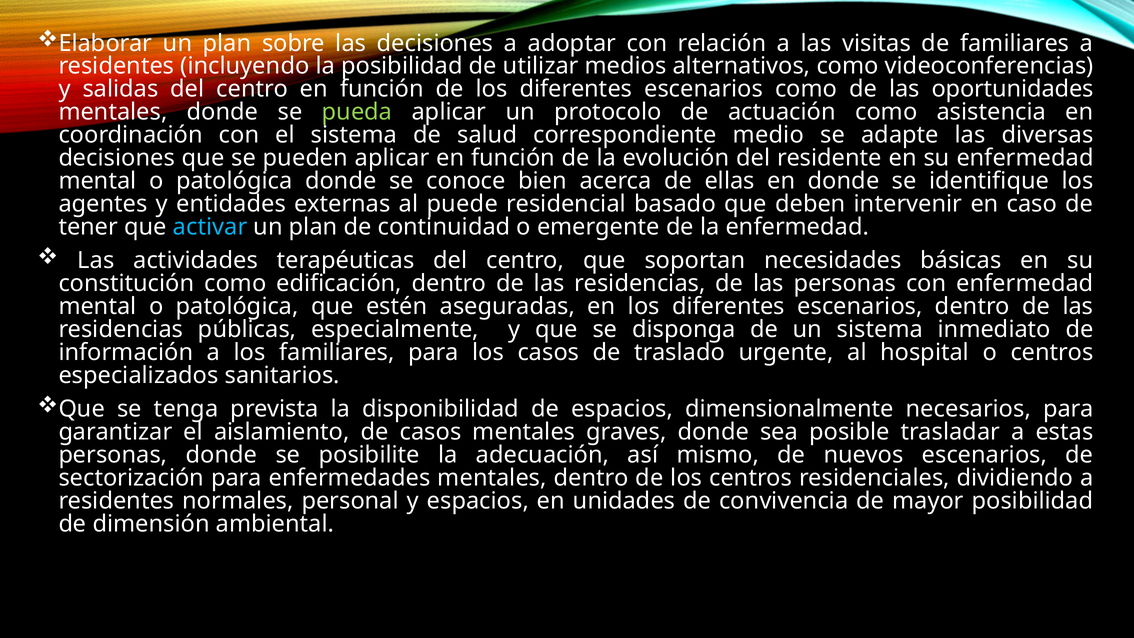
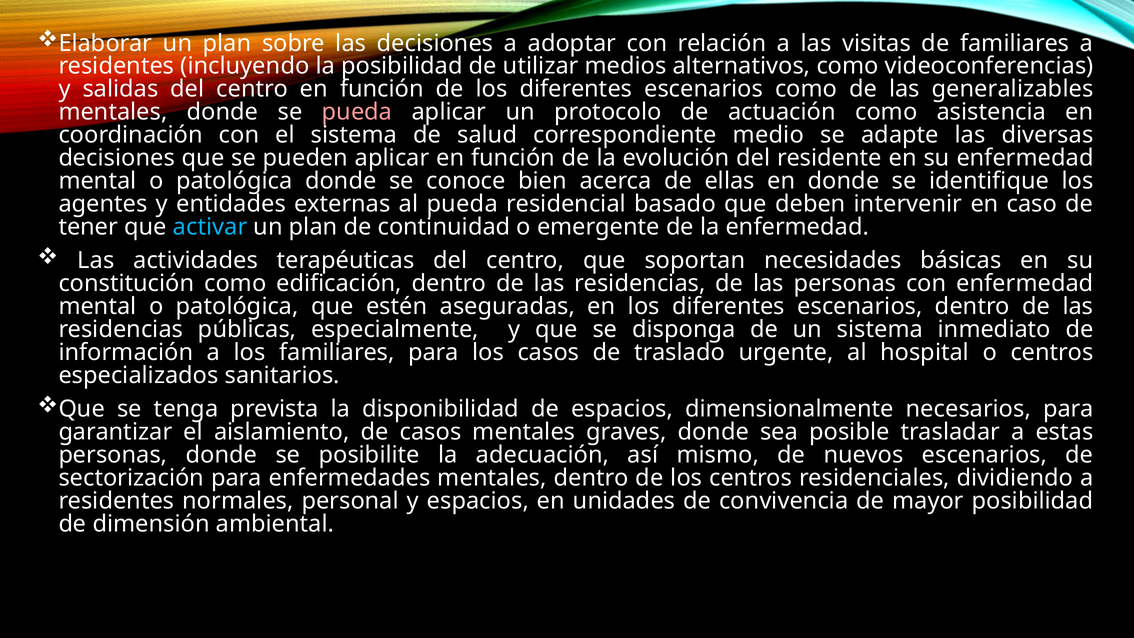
oportunidades: oportunidades -> generalizables (1013, 89)
pueda colour: light green -> pink (357, 112)
al puede: puede -> pueda (462, 204)
